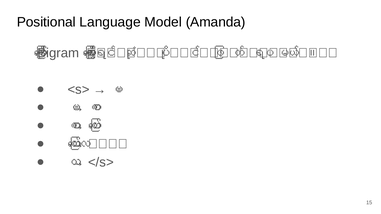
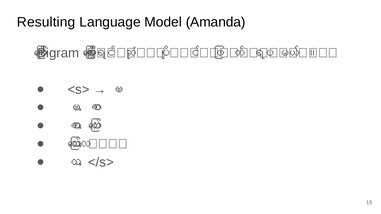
Positional: Positional -> Resulting (46, 22)
